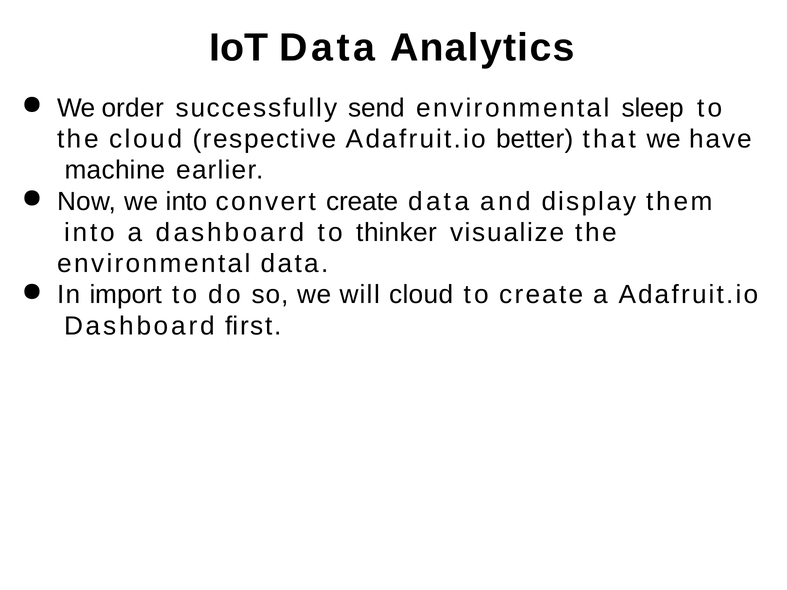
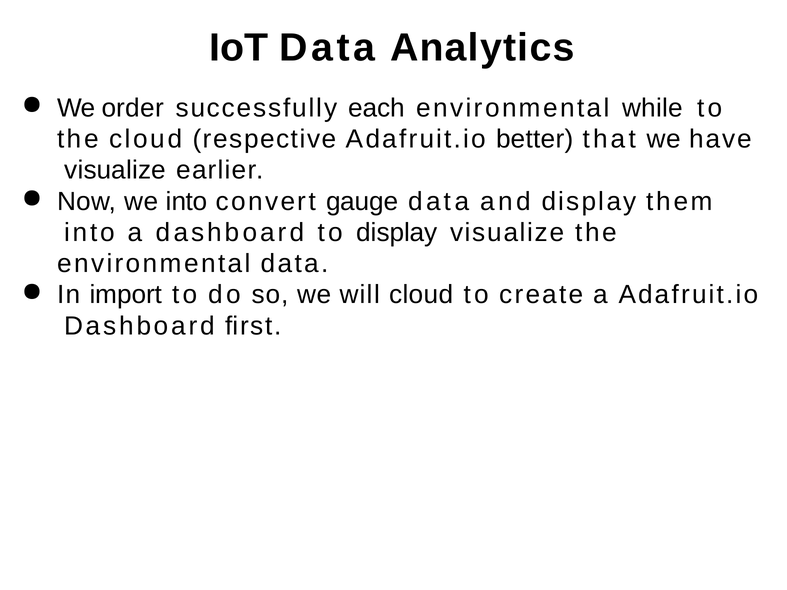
send: send -> each (377, 108)
sleep: sleep -> while (653, 108)
machine: machine -> visualize (115, 170)
convert create: create -> gauge (362, 201)
to thinker: thinker -> display (397, 233)
